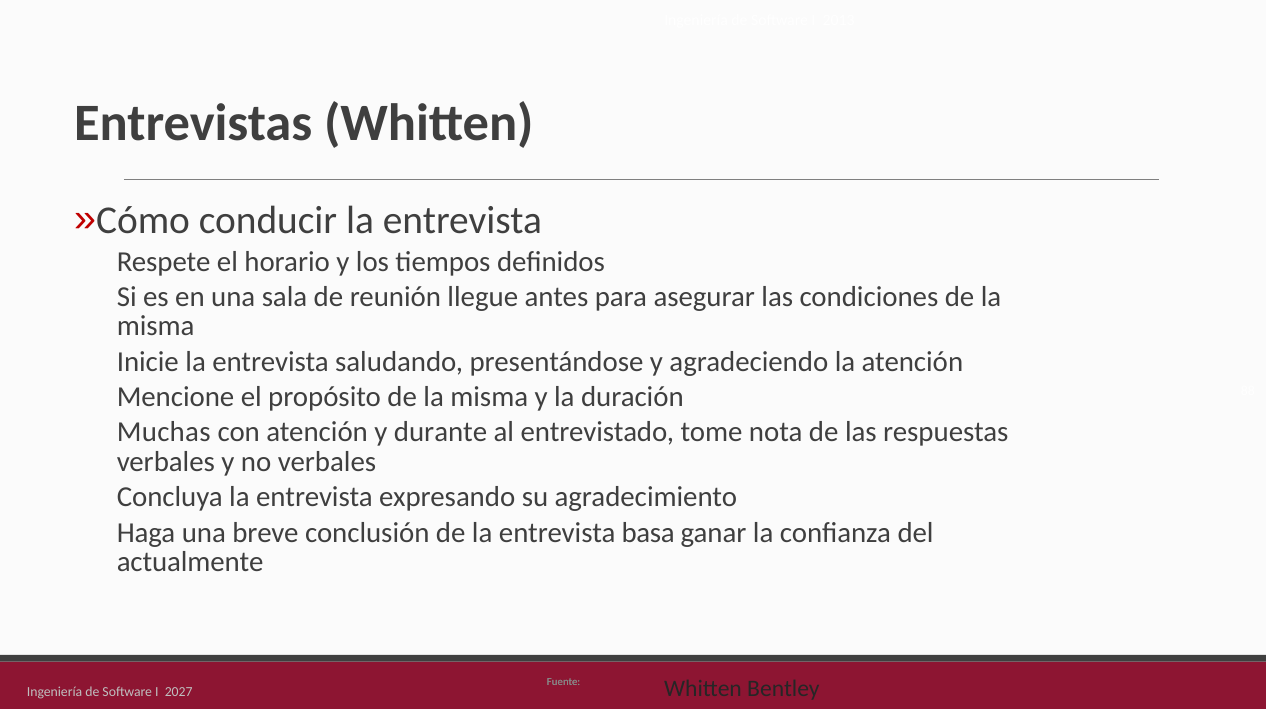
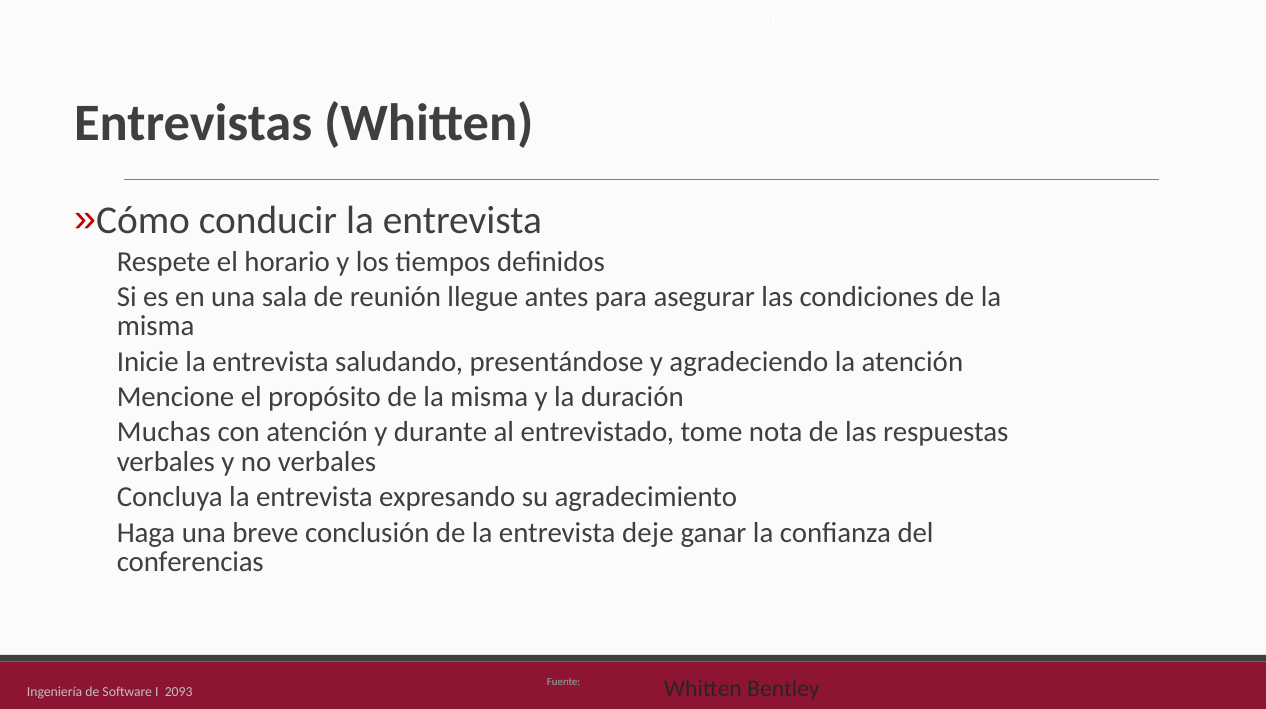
basa: basa -> deje (648, 533)
actualmente: actualmente -> conferencias (190, 562)
2027: 2027 -> 2093 (179, 692)
